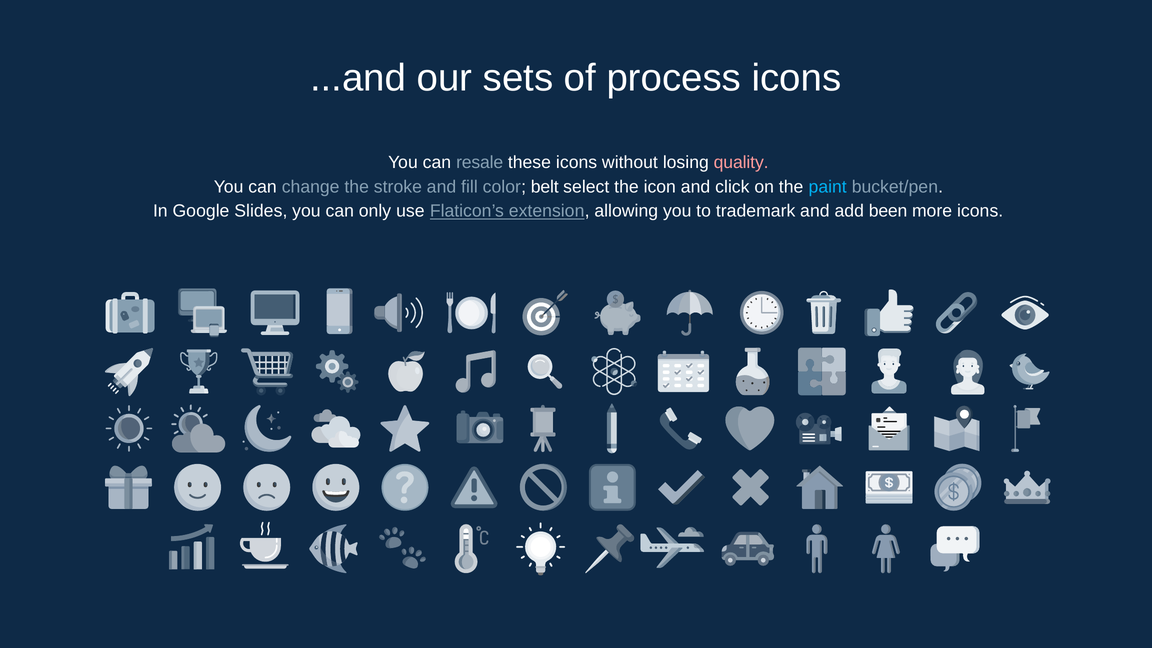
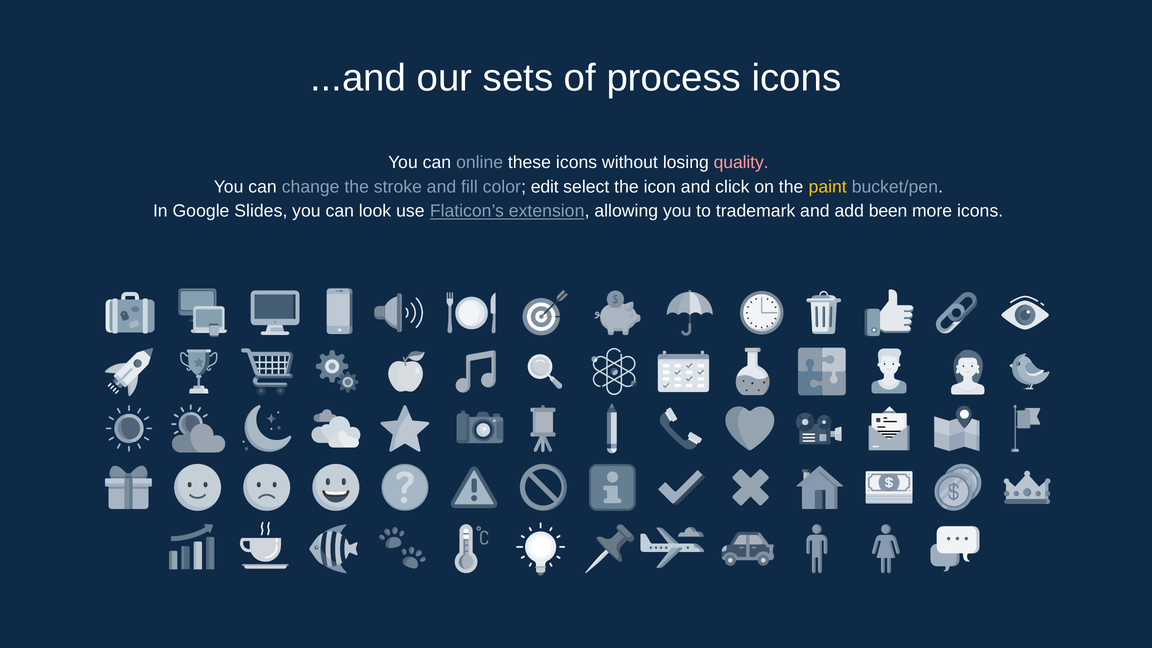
resale: resale -> online (480, 163)
belt: belt -> edit (545, 187)
paint colour: light blue -> yellow (828, 187)
only: only -> look (375, 211)
